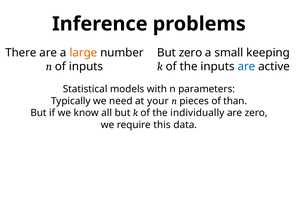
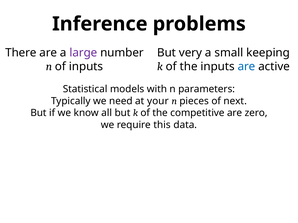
large colour: orange -> purple (83, 53)
But zero: zero -> very (190, 53)
than: than -> next (235, 101)
individually: individually -> competitive (197, 113)
